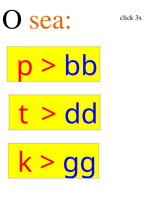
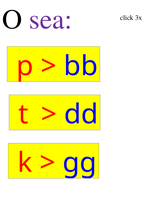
sea colour: orange -> purple (51, 20)
